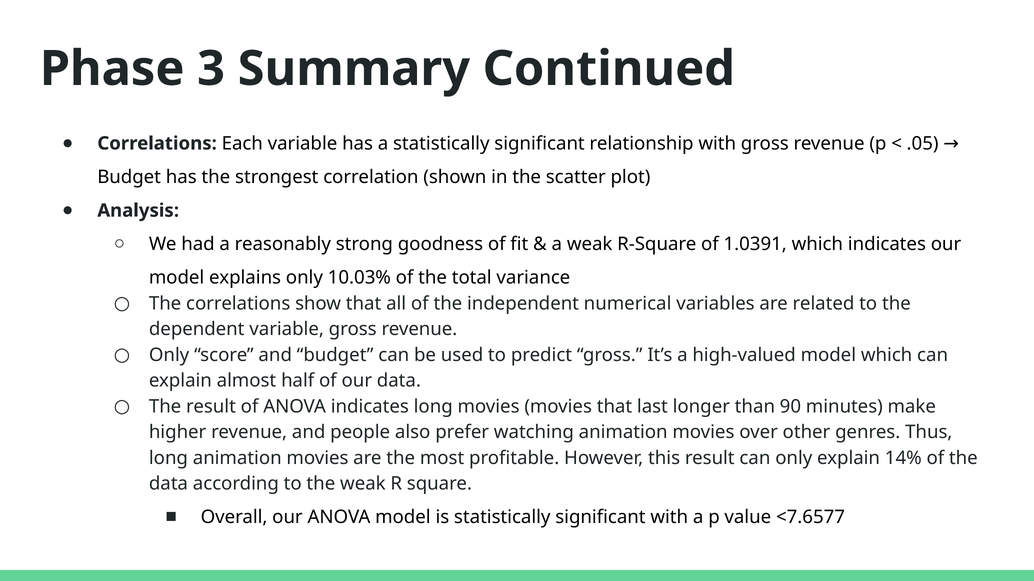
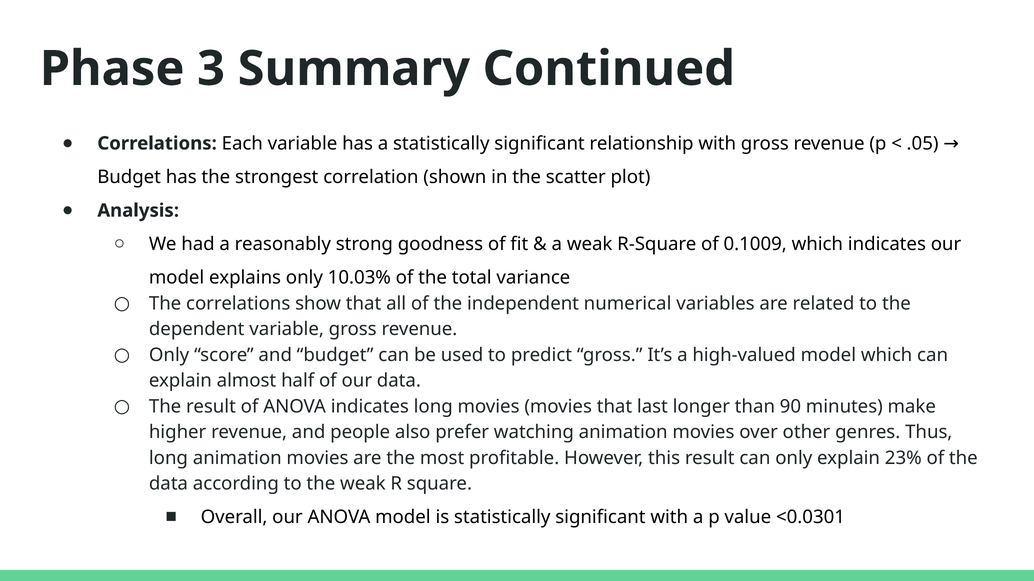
1.0391: 1.0391 -> 0.1009 (755, 244)
14%: 14% -> 23% (903, 458)
<7.6577: <7.6577 -> <0.0301 (811, 518)
